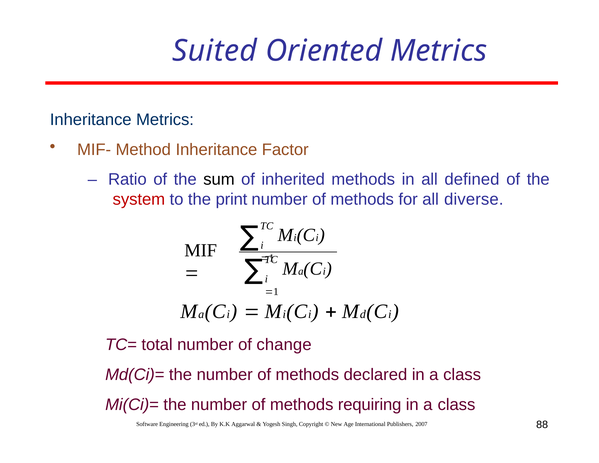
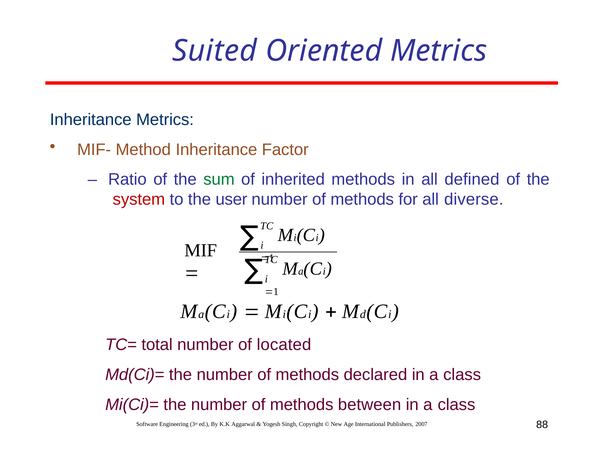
sum colour: black -> green (219, 179)
print: print -> user (231, 199)
change: change -> located (284, 345)
requiring: requiring -> between (370, 405)
